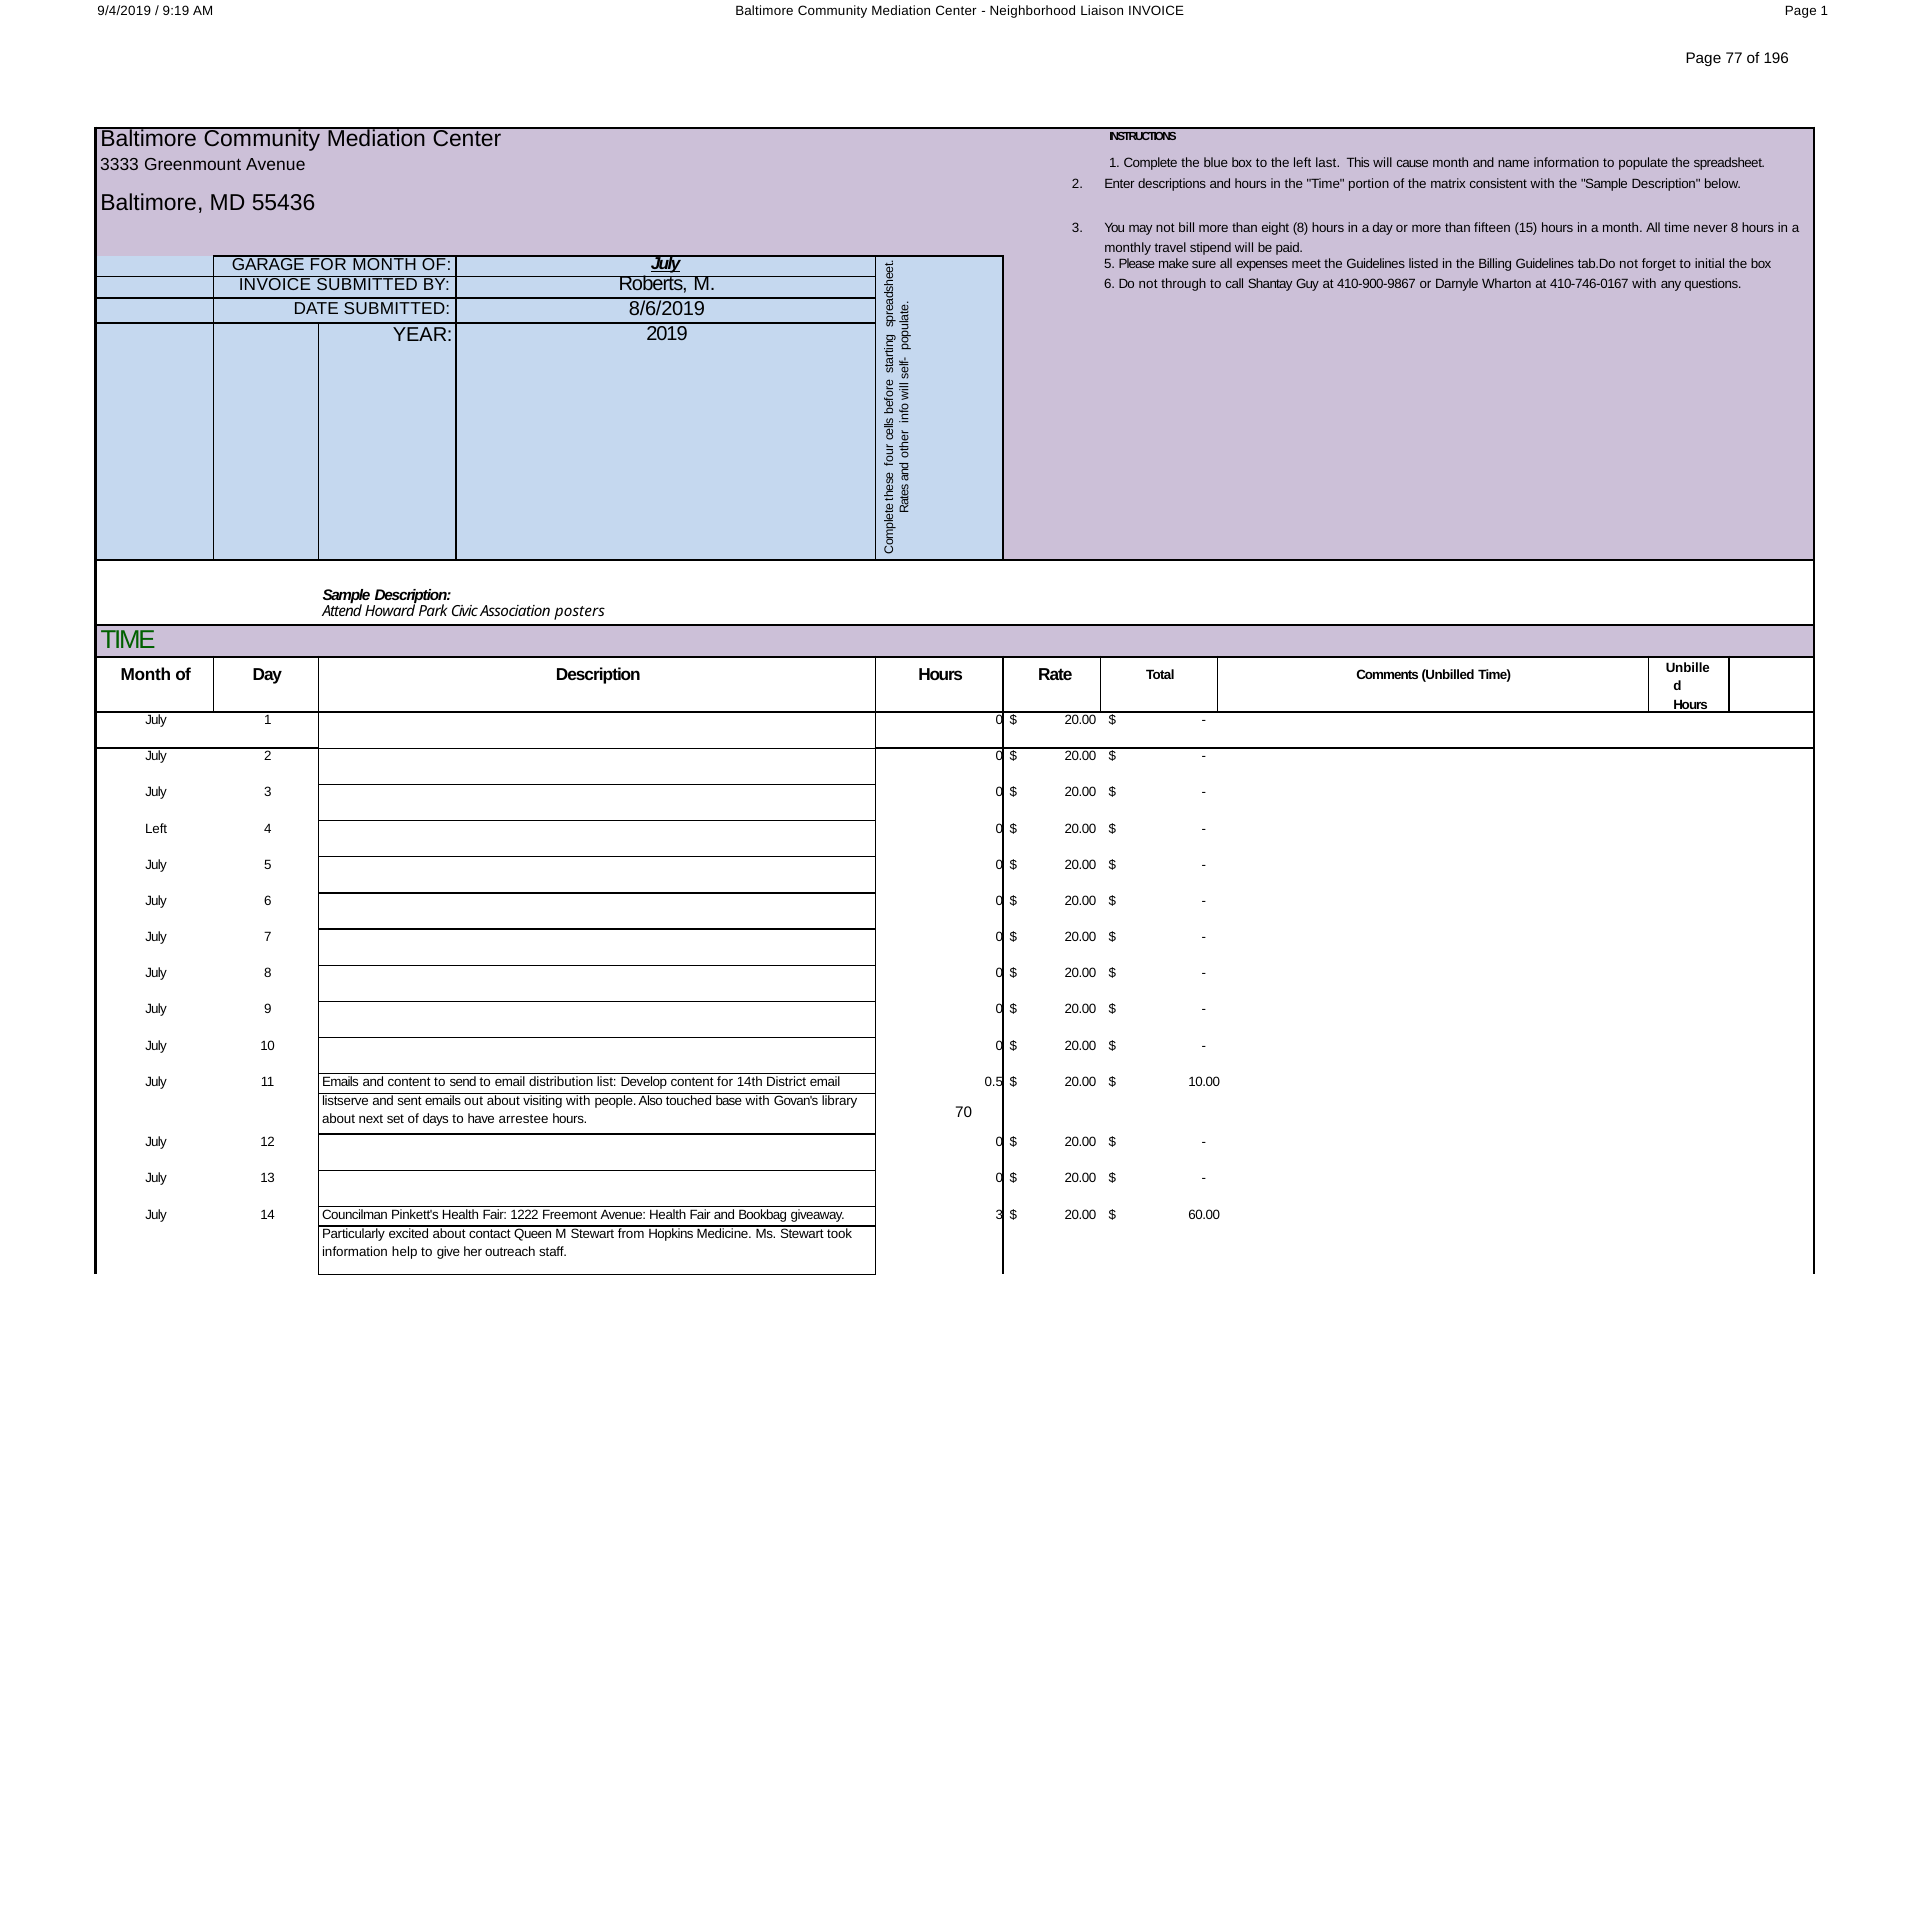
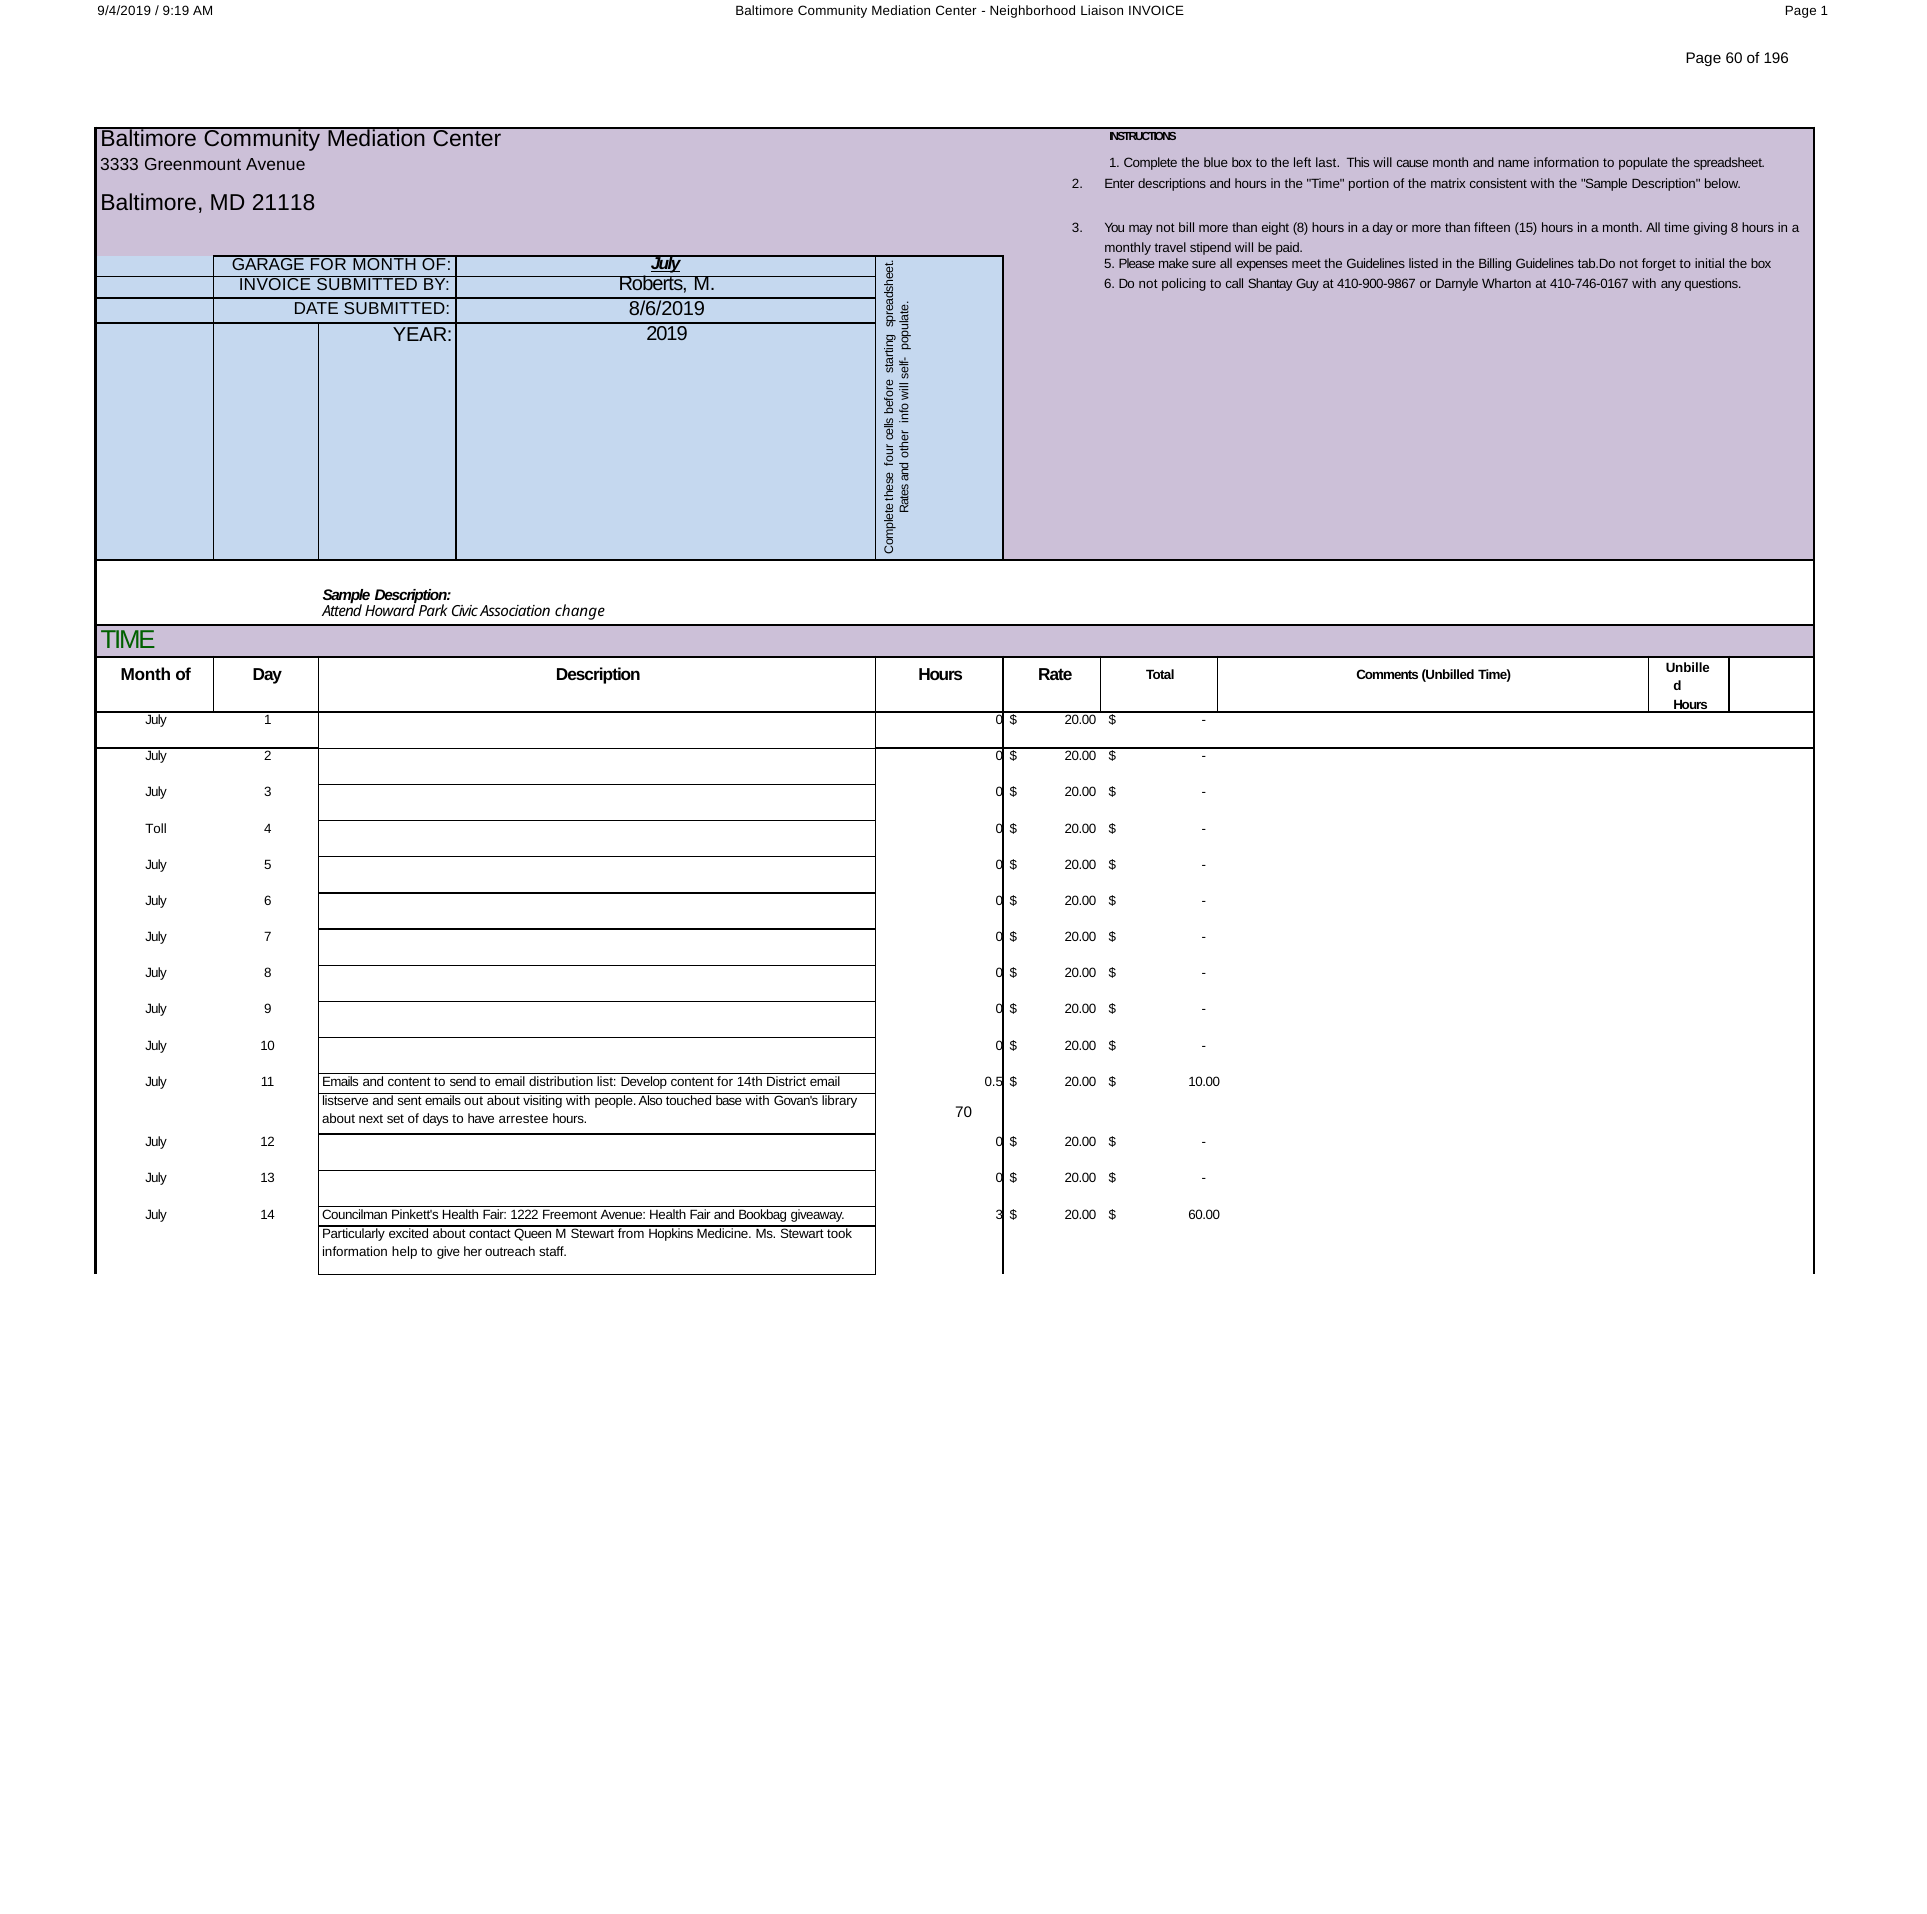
77: 77 -> 60 (1734, 59)
55436: 55436 -> 21118 (284, 203)
never: never -> giving (1711, 228)
through: through -> policing (1184, 284)
posters: posters -> change (580, 612)
Left: Left -> Toll (156, 829)
